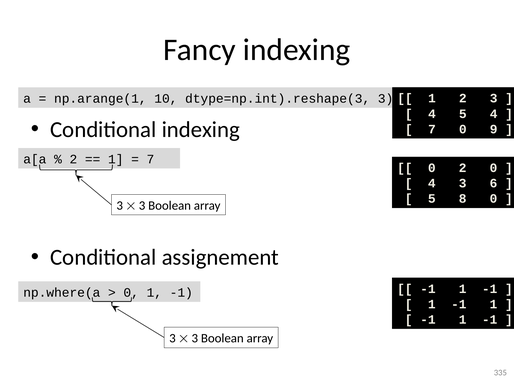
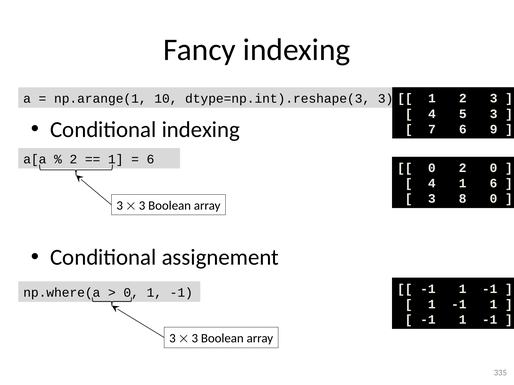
5 4: 4 -> 3 (494, 114)
7 0: 0 -> 6 (463, 129)
7: 7 -> 6 (150, 159)
4 3: 3 -> 1 (463, 184)
5: 5 -> 3 (432, 199)
